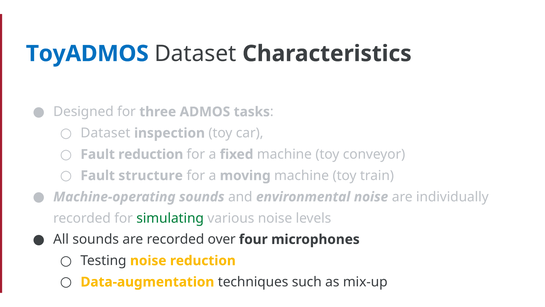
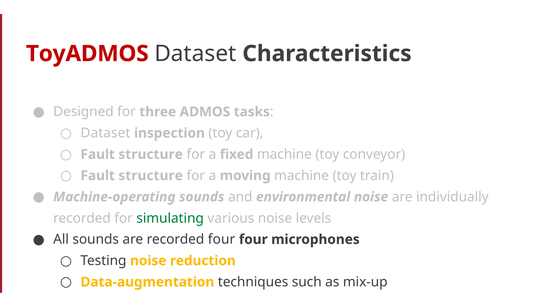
ToyADMOS colour: blue -> red (87, 54)
reduction: reduction -> structure (151, 154)
recorded over: over -> four (222, 239)
